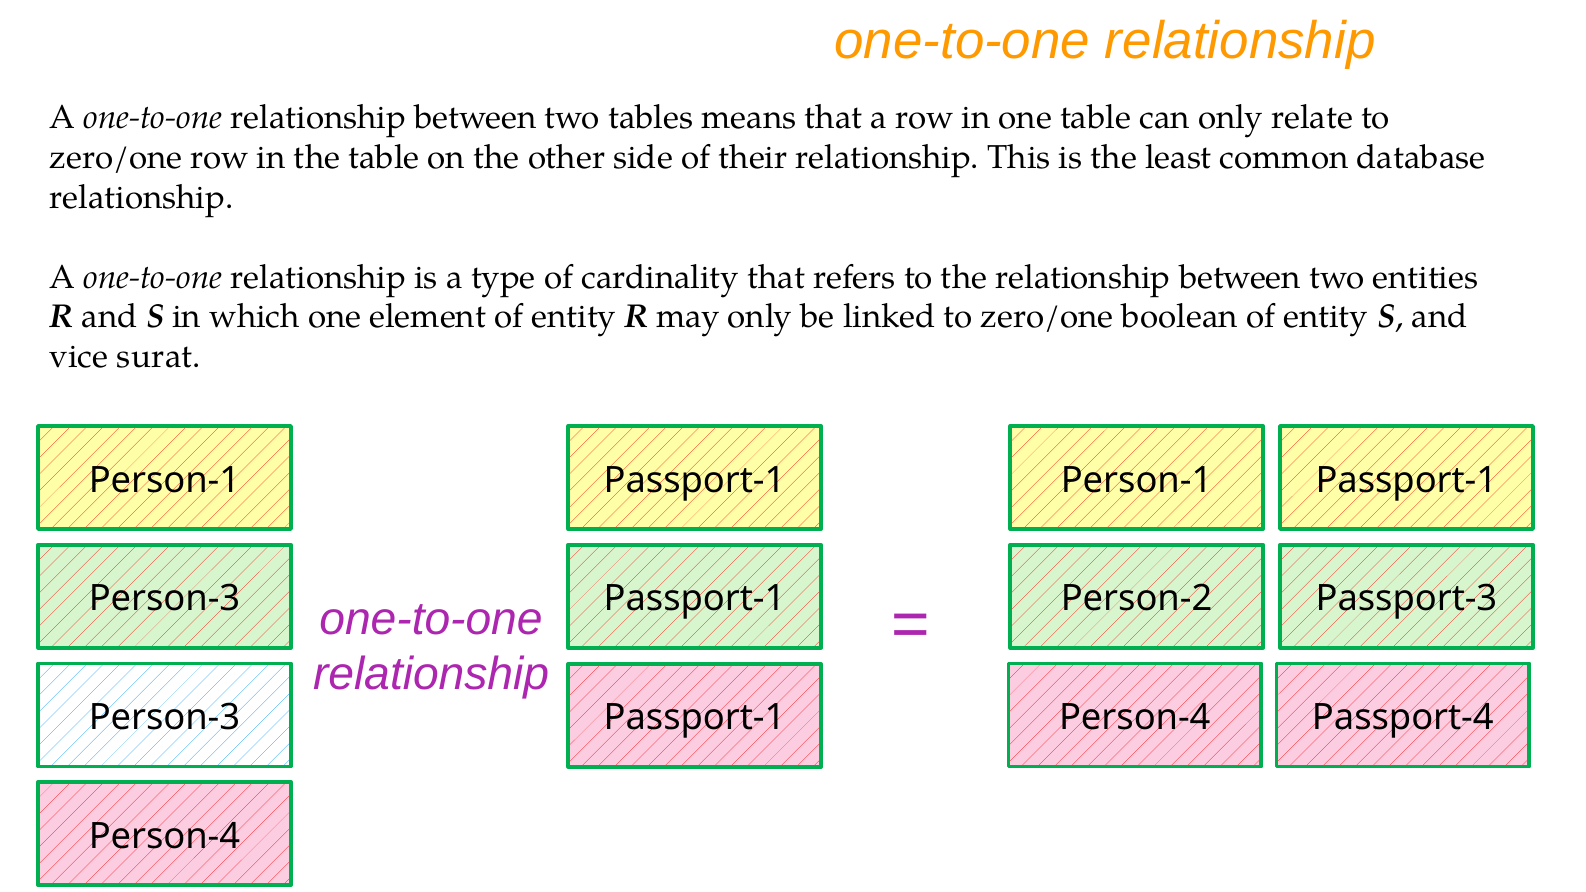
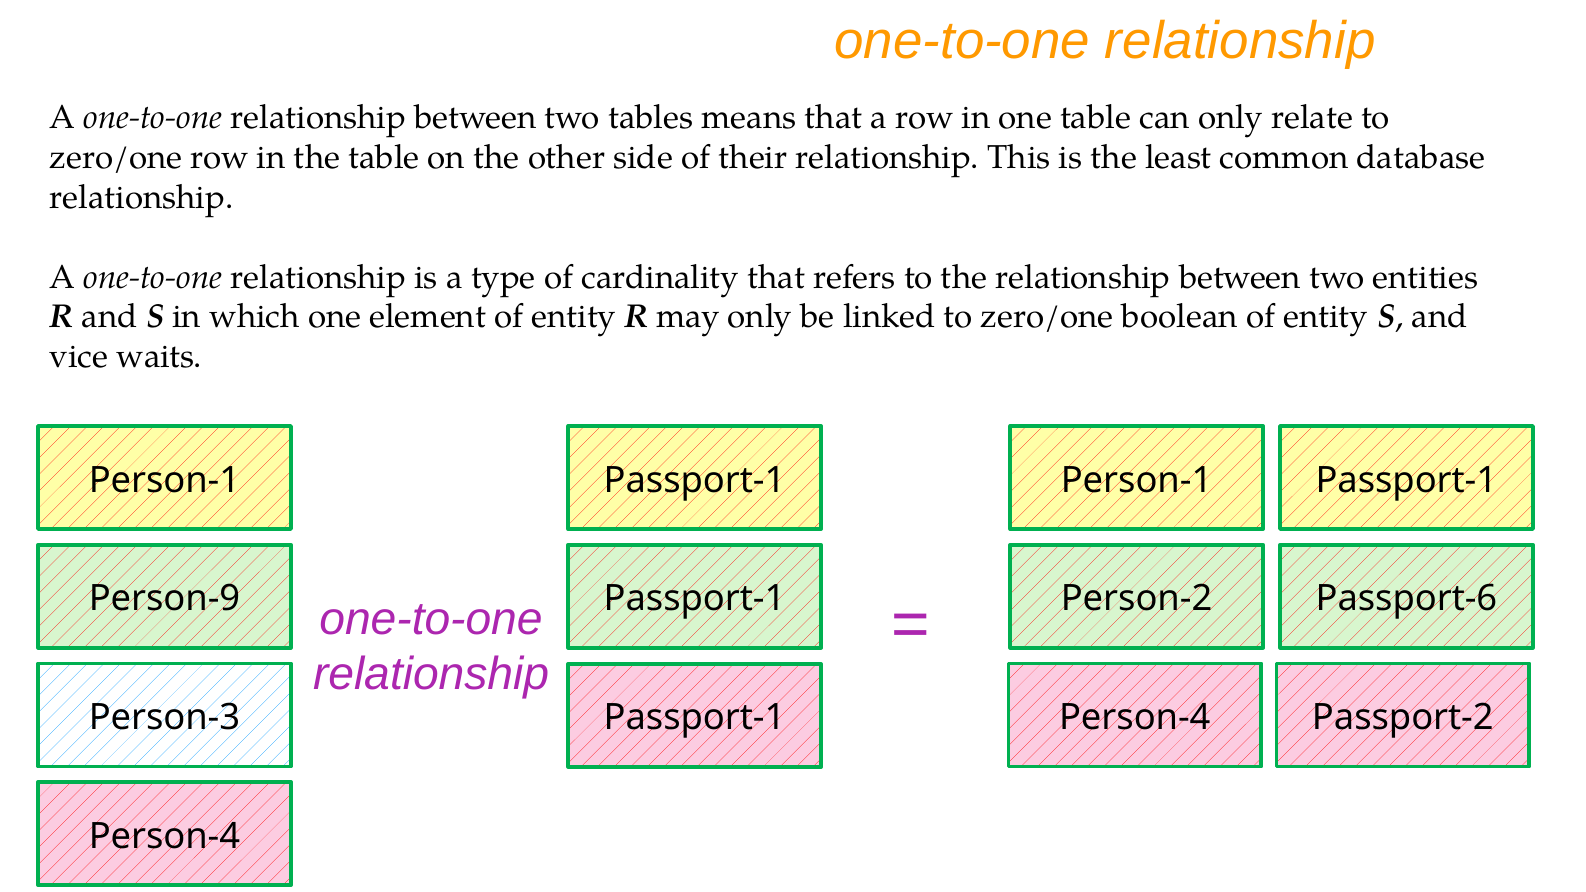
surat: surat -> waits (159, 357)
Person-3: Person-3 -> Person-9 (164, 599)
Passport-3: Passport-3 -> Passport-6 (1406, 599)
Passport-4: Passport-4 -> Passport-2 (1403, 718)
